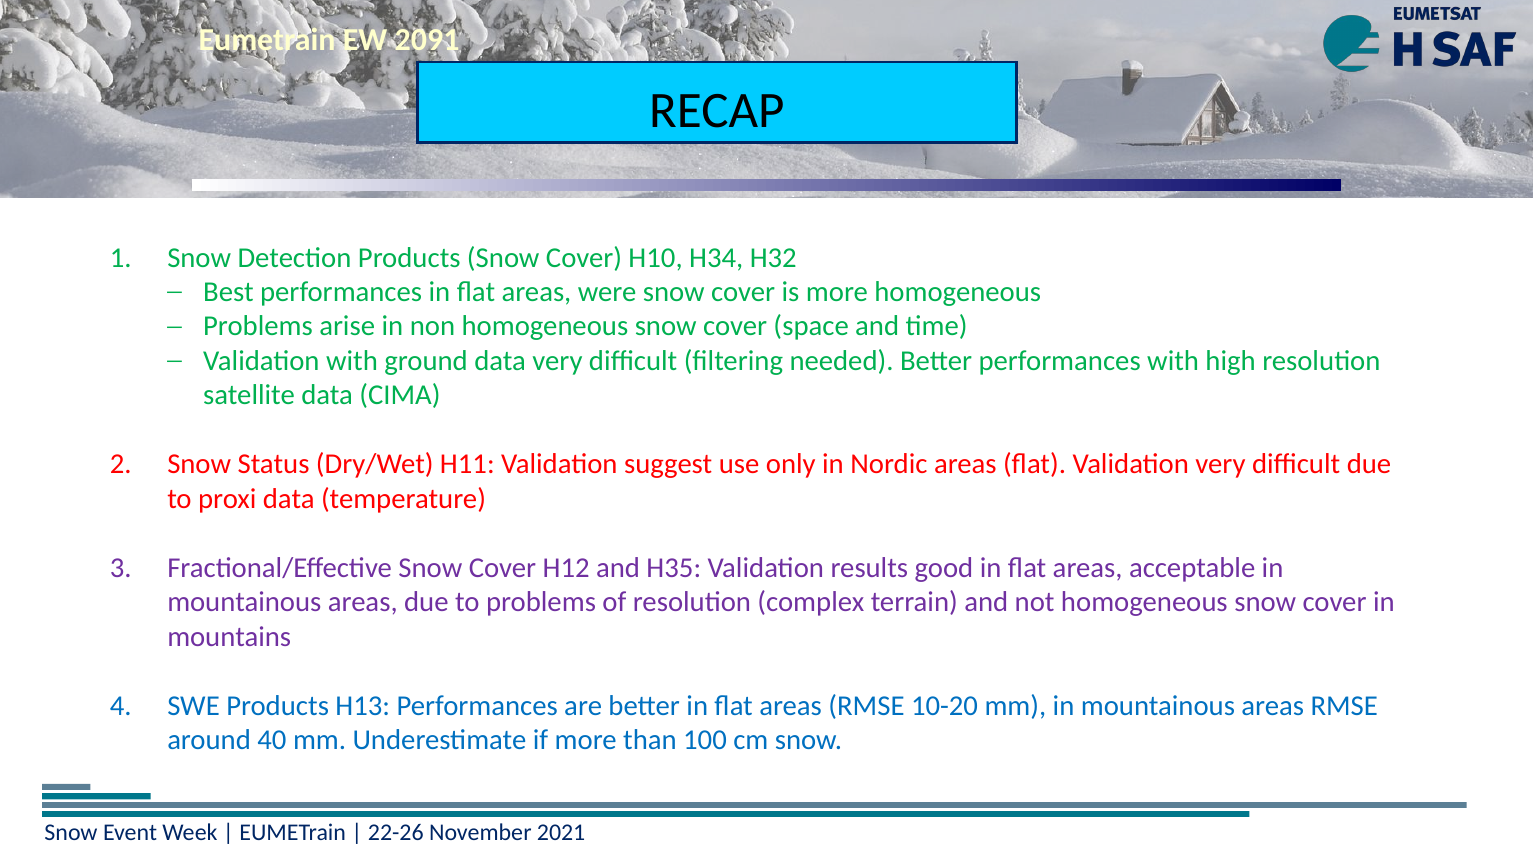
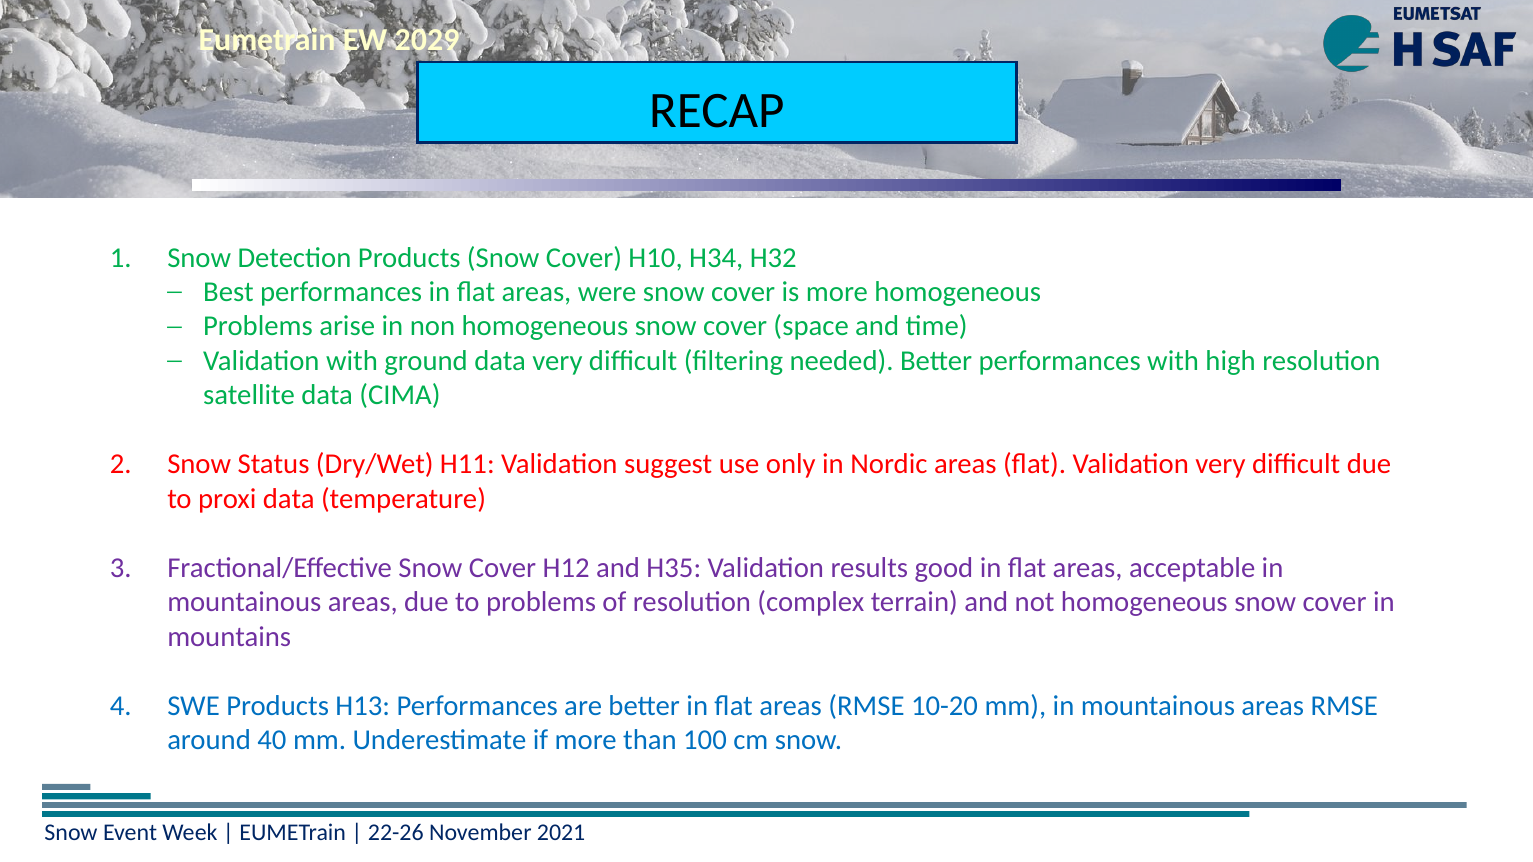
2091: 2091 -> 2029 (427, 40)
